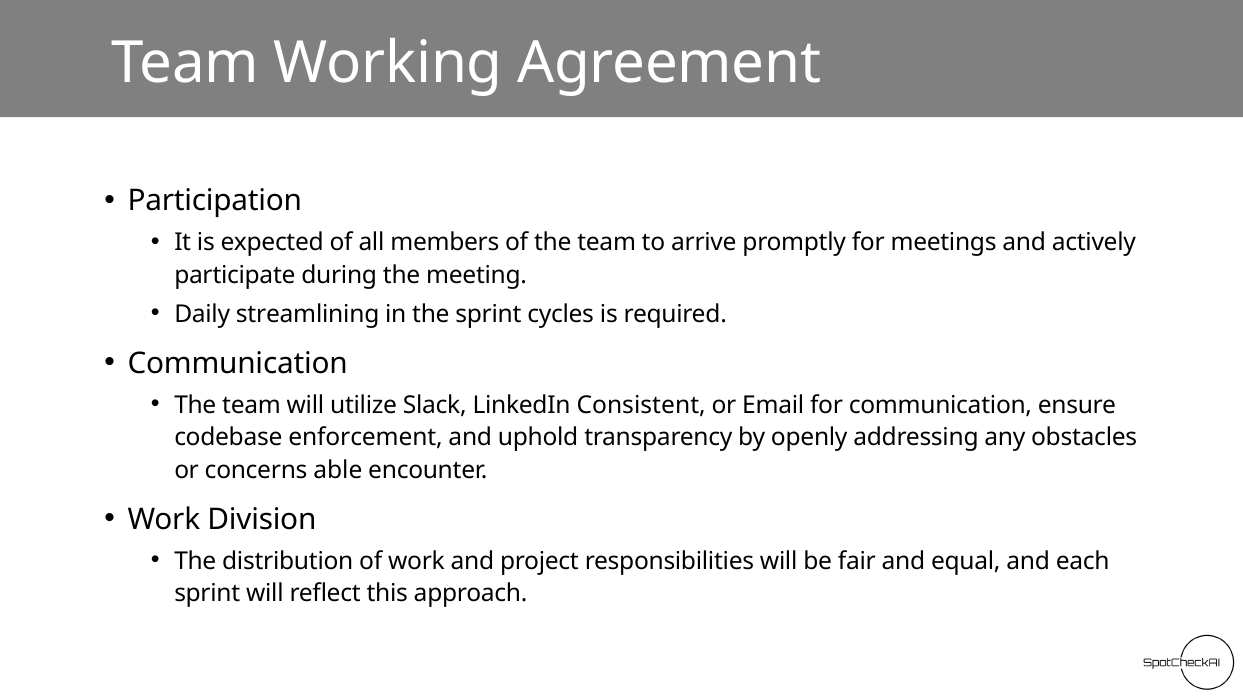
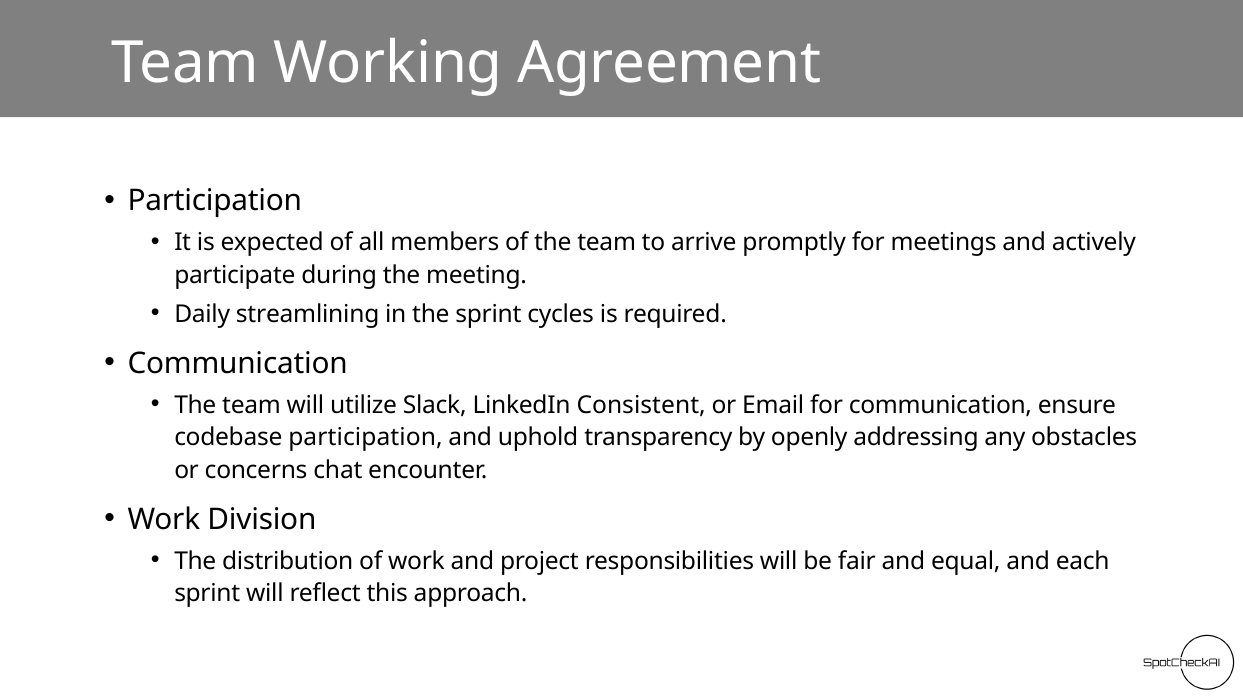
codebase enforcement: enforcement -> participation (365, 438)
able: able -> chat (338, 470)
